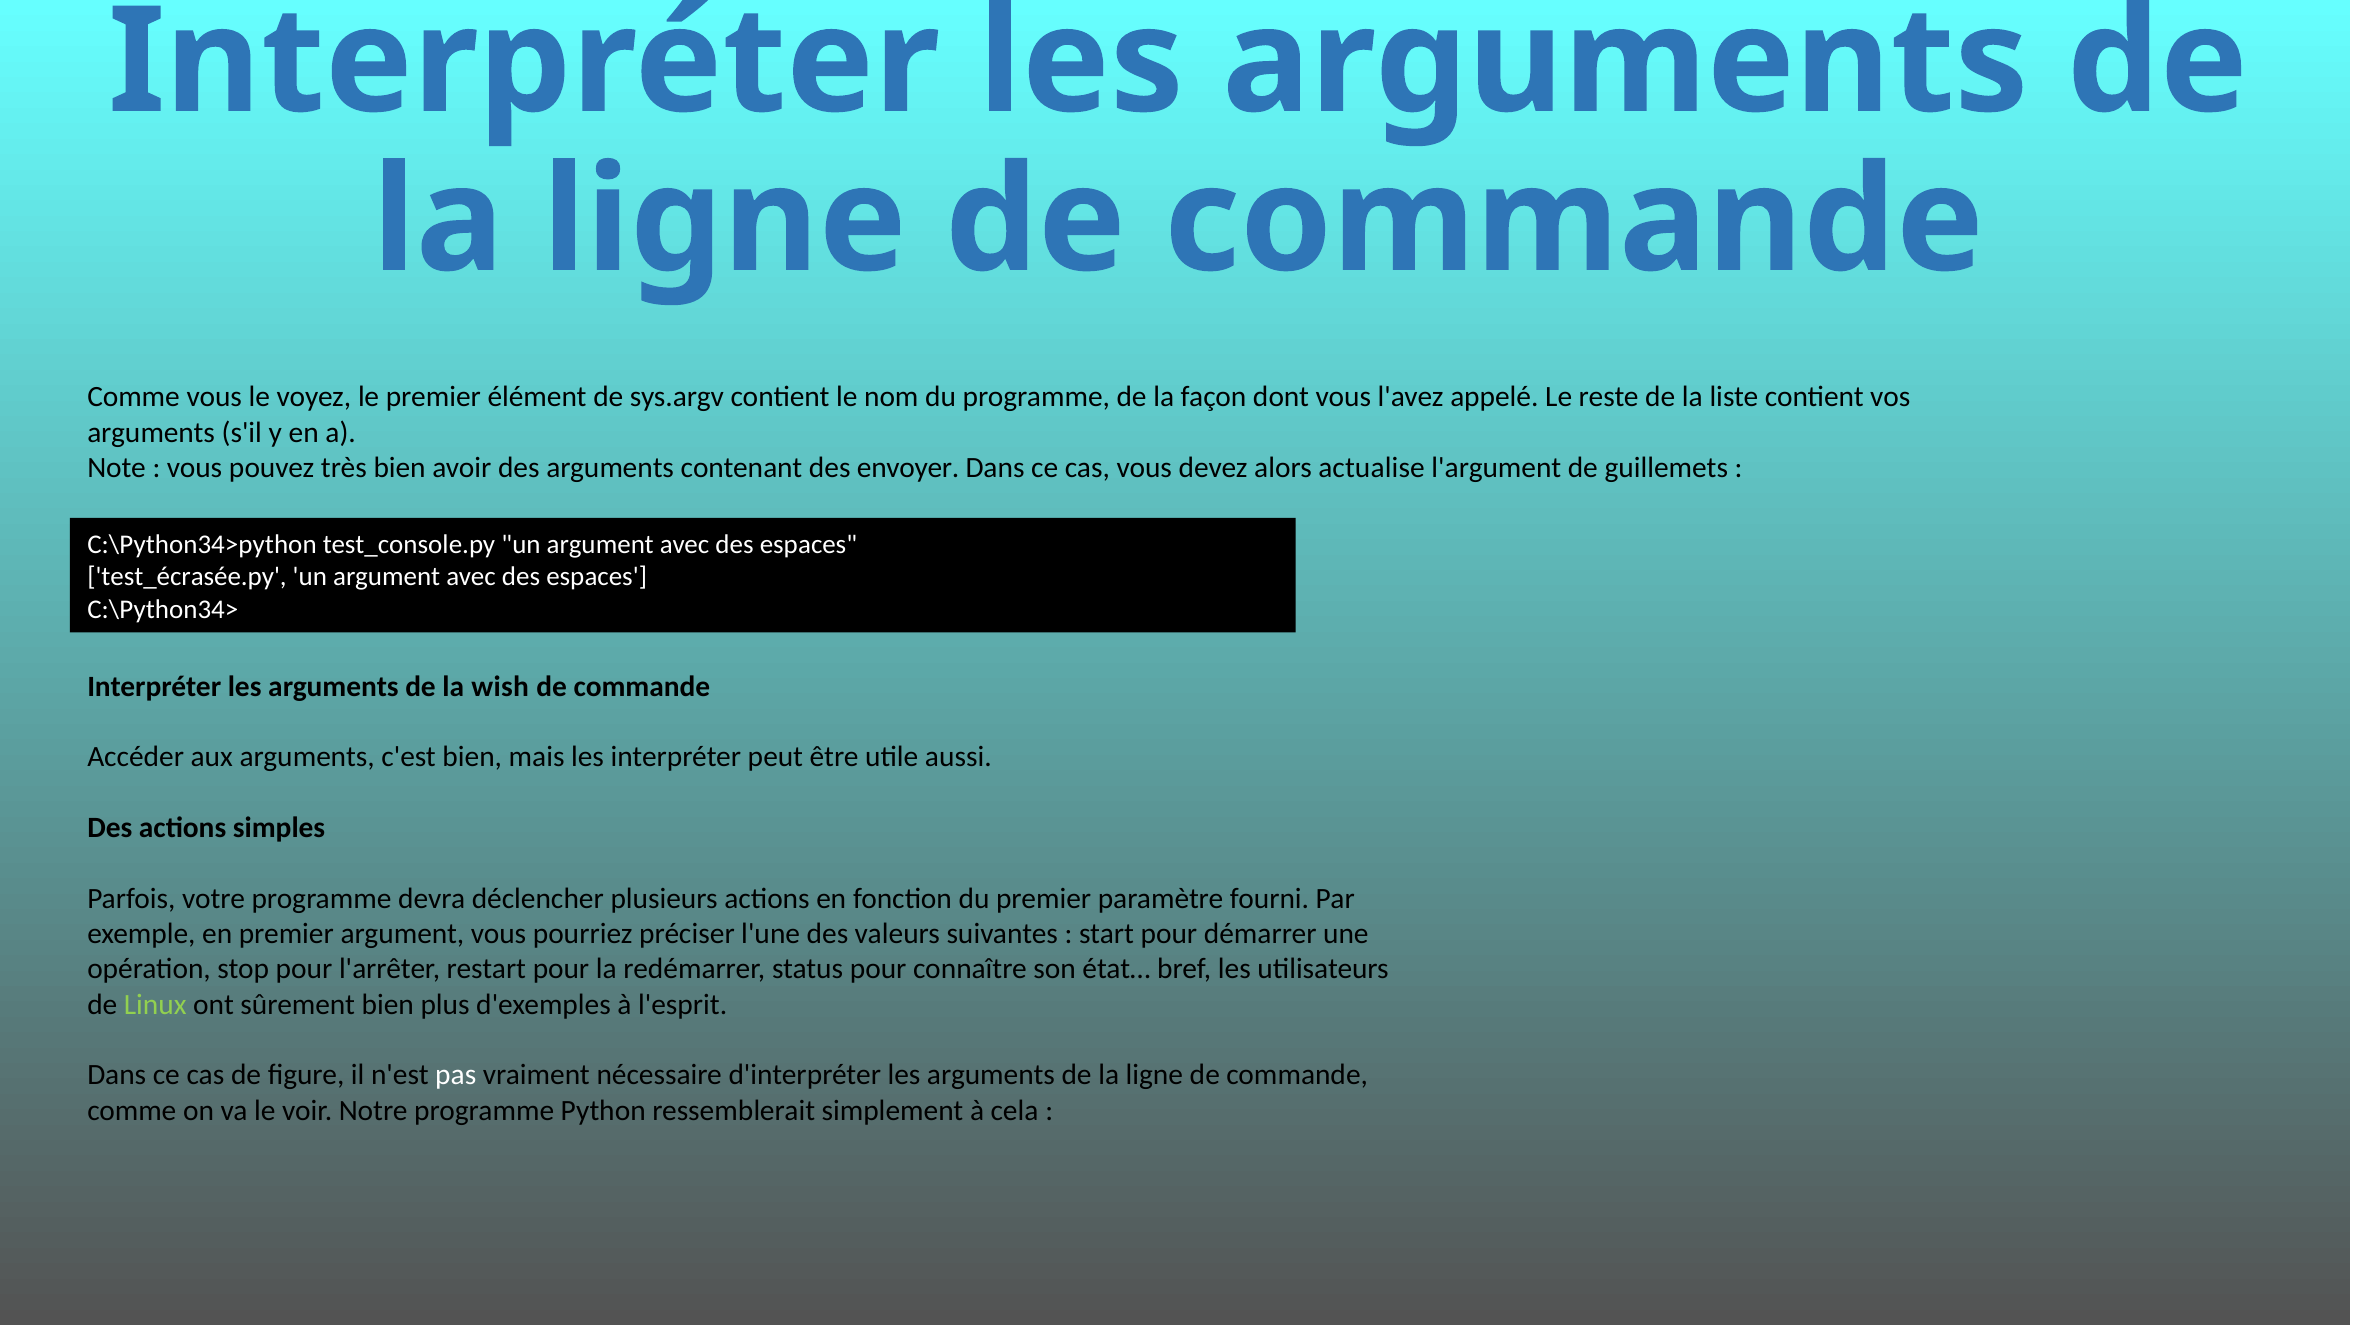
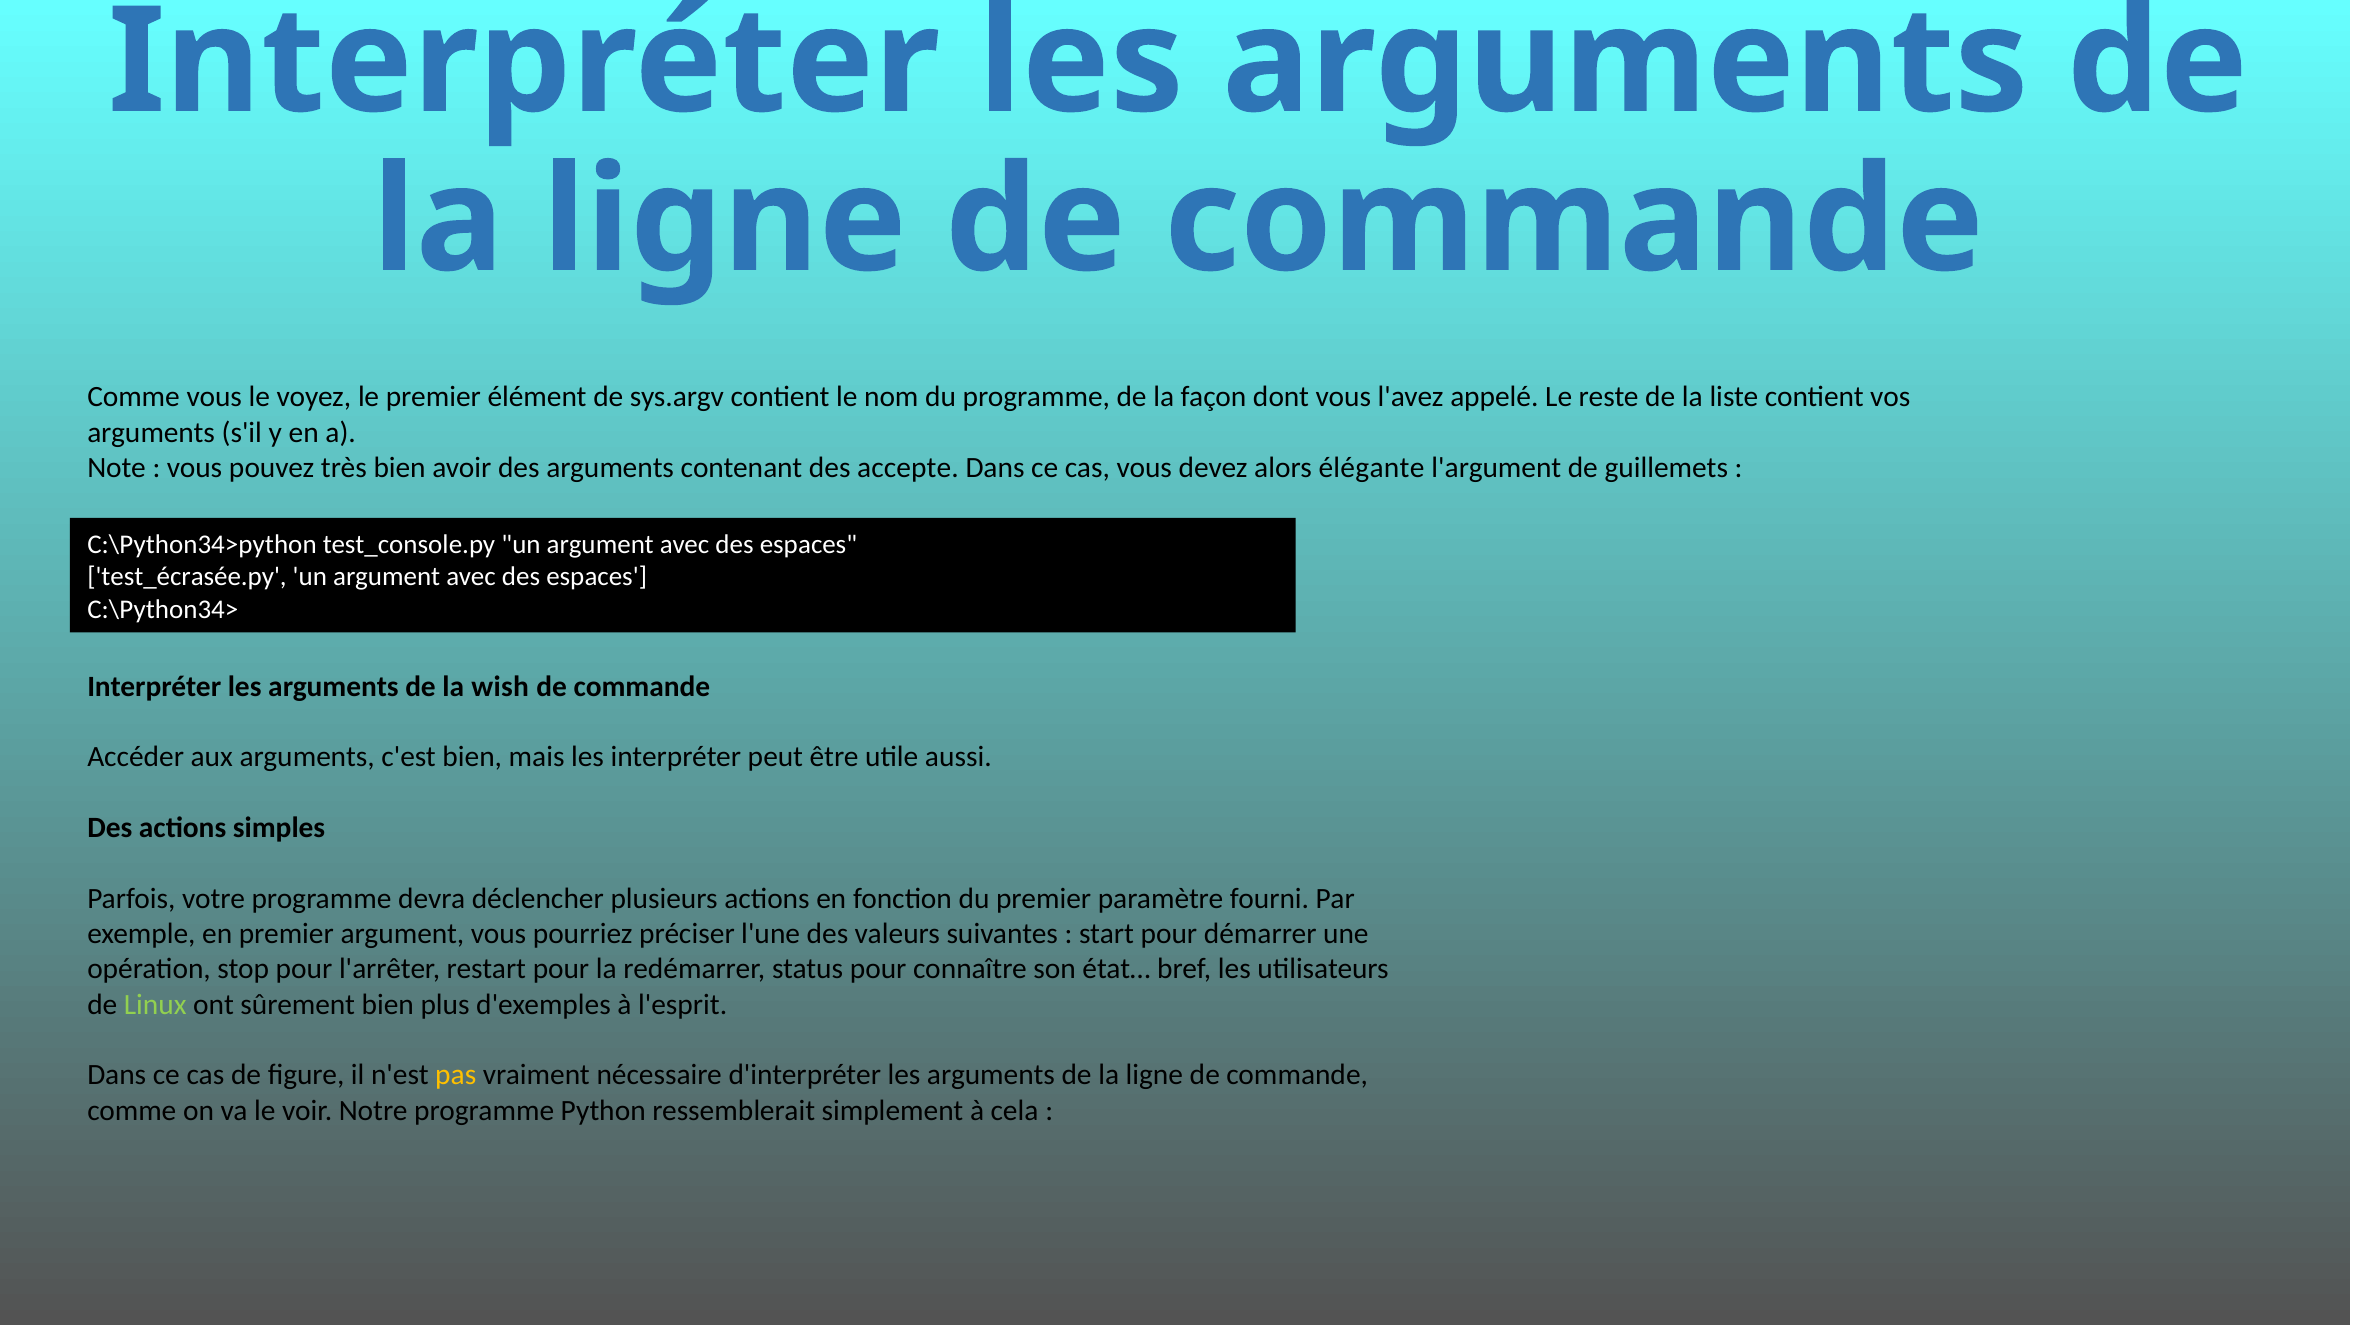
envoyer: envoyer -> accepte (908, 468)
actualise: actualise -> élégante (1371, 468)
pas colour: white -> yellow (456, 1075)
